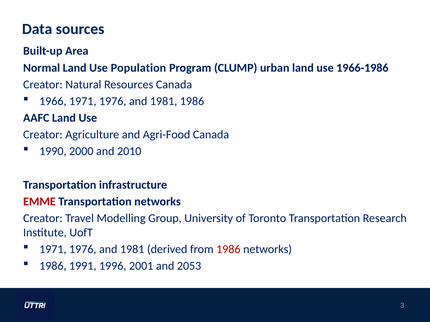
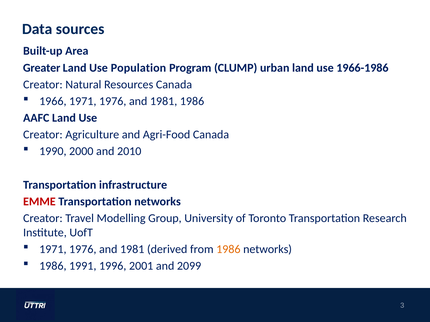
Normal: Normal -> Greater (42, 68)
1986 colour: red -> orange (228, 250)
2053: 2053 -> 2099 (189, 266)
